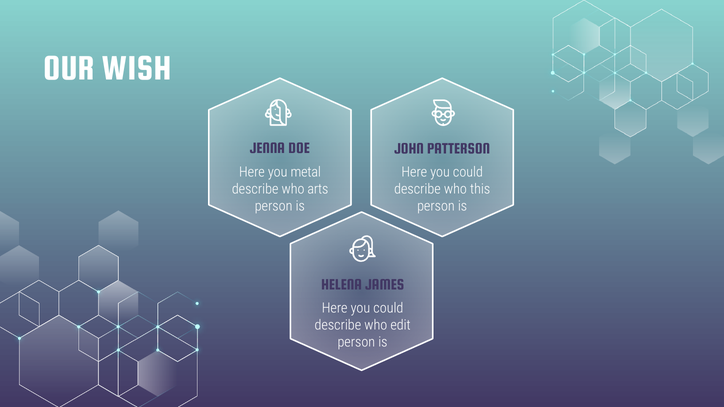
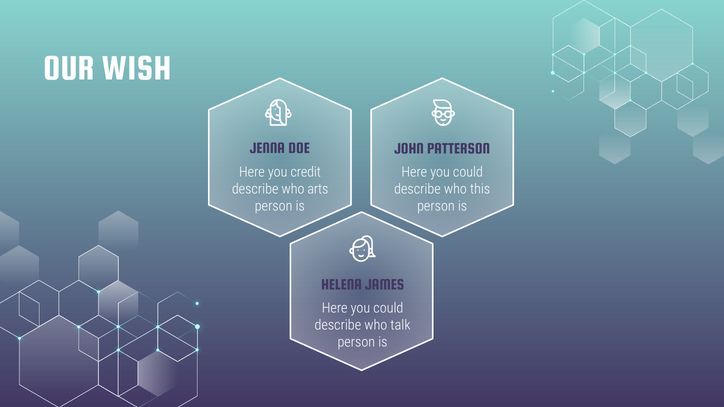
metal: metal -> credit (306, 172)
edit: edit -> talk (400, 325)
